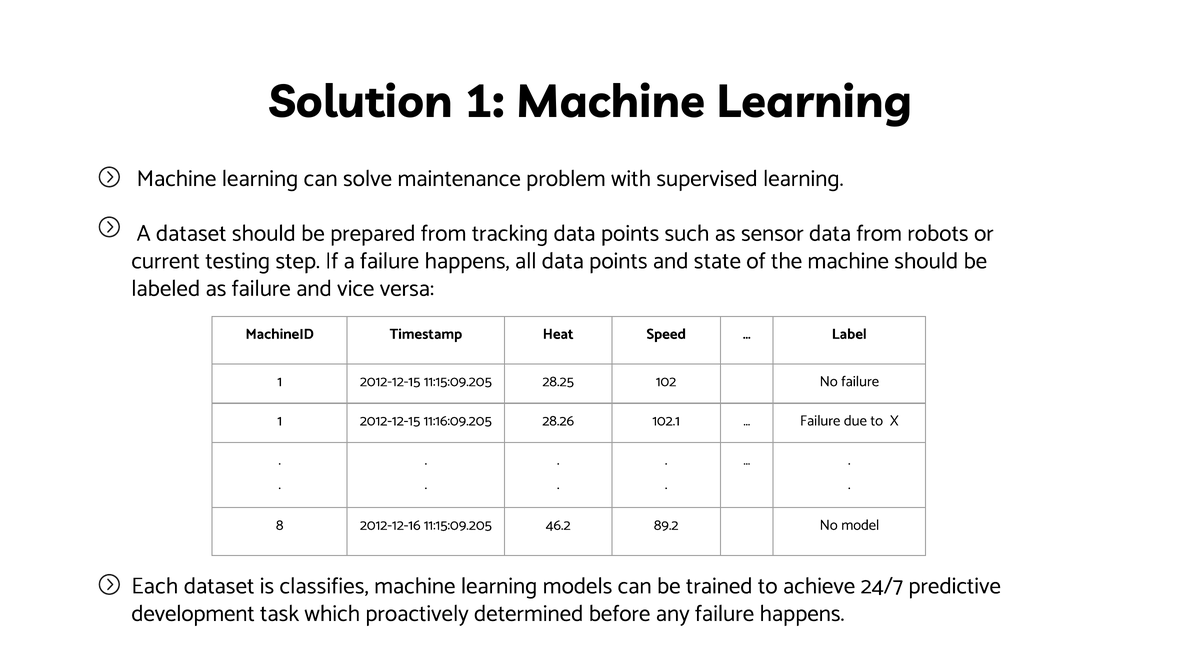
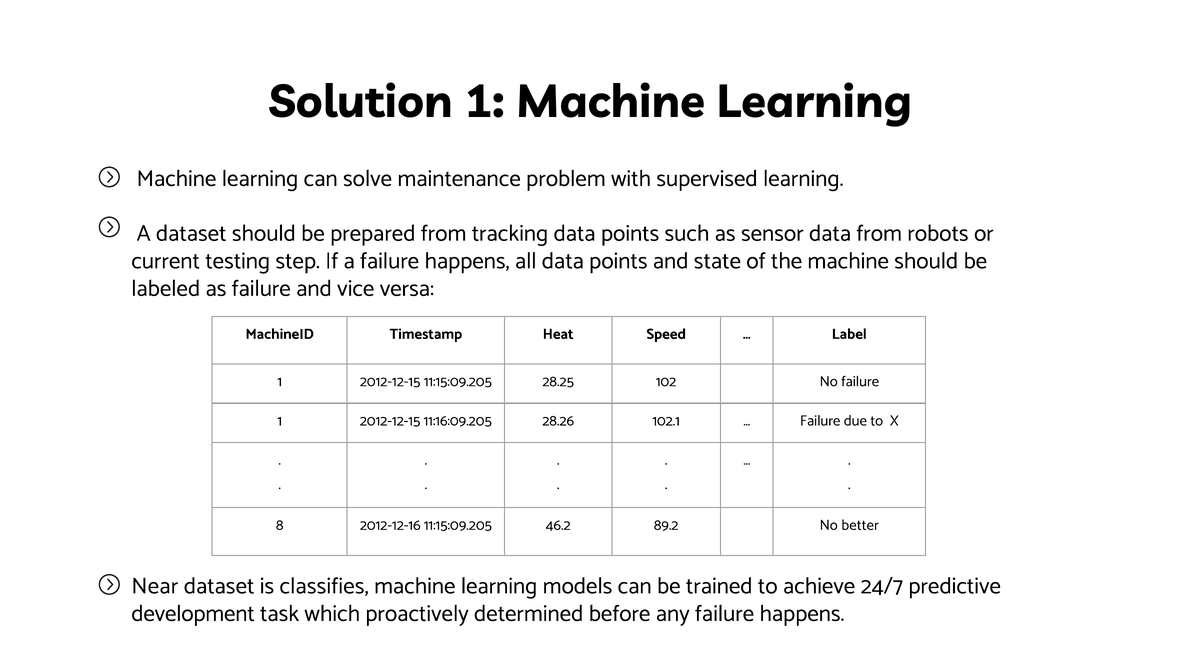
model: model -> better (860, 525)
Each: Each -> Near (155, 586)
